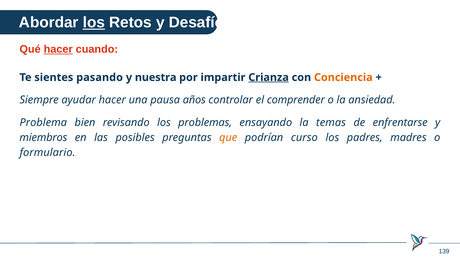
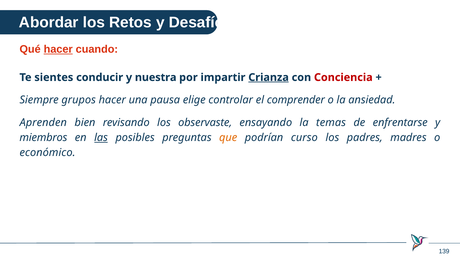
los underline: present -> none (94, 23)
pasando: pasando -> conducir (100, 77)
Conciencia colour: orange -> red (343, 77)
ayudar: ayudar -> grupos (79, 100)
años: años -> elige (194, 100)
Problema: Problema -> Aprenden (43, 123)
problemas: problemas -> observaste (205, 123)
las underline: none -> present (101, 138)
formulario: formulario -> económico (47, 153)
